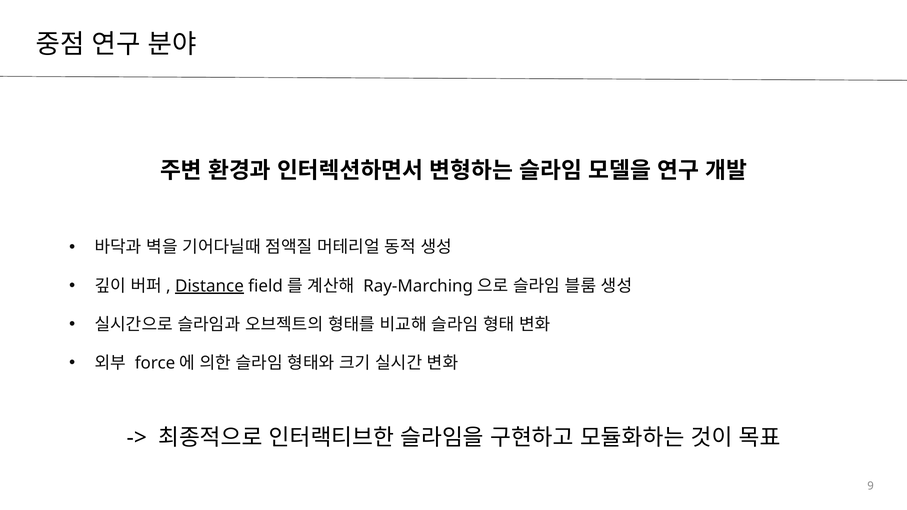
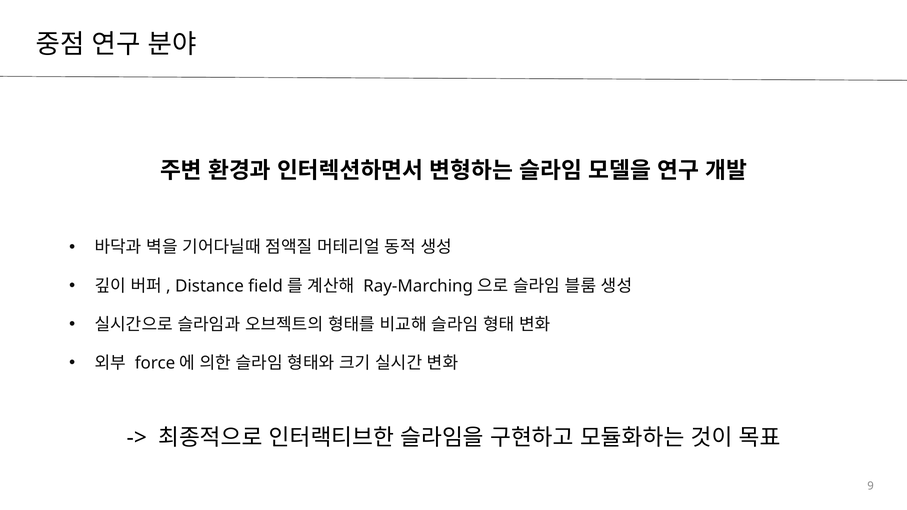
Distance underline: present -> none (209, 286)
